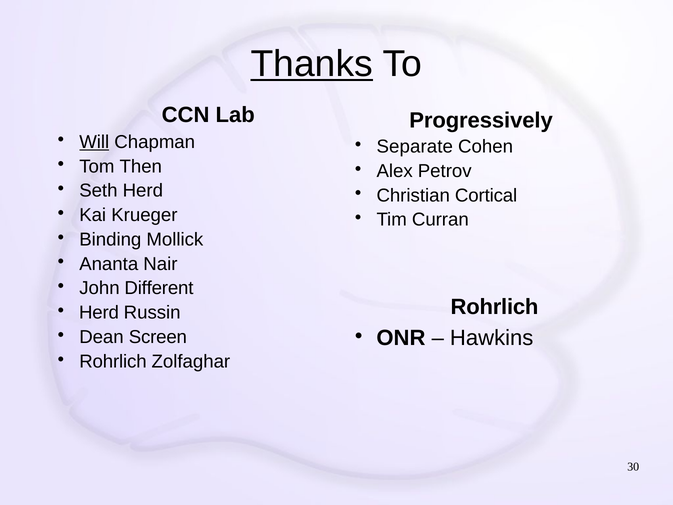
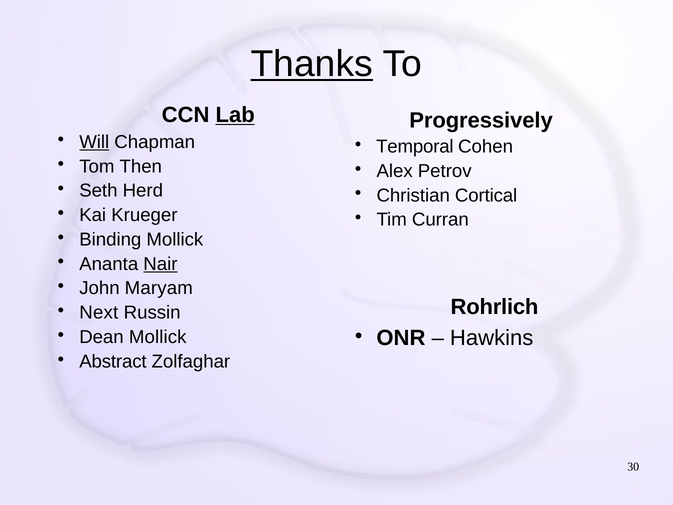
Lab underline: none -> present (235, 115)
Separate: Separate -> Temporal (415, 147)
Nair underline: none -> present (160, 264)
Different: Different -> Maryam (159, 288)
Herd: Herd -> Next (99, 313)
Dean Screen: Screen -> Mollick (158, 337)
Rohrlich: Rohrlich -> Abstract (113, 362)
